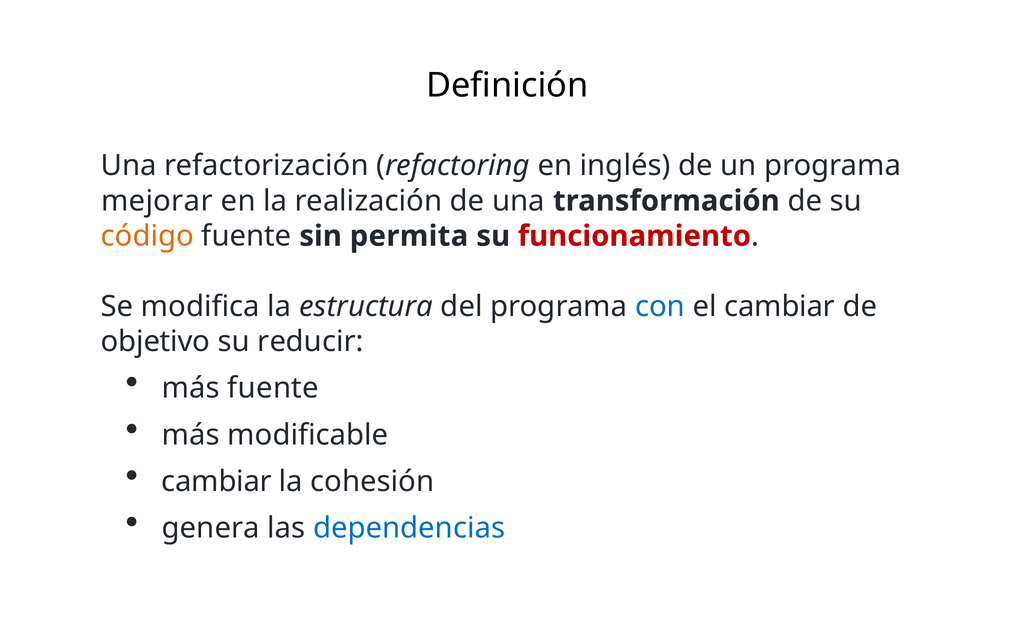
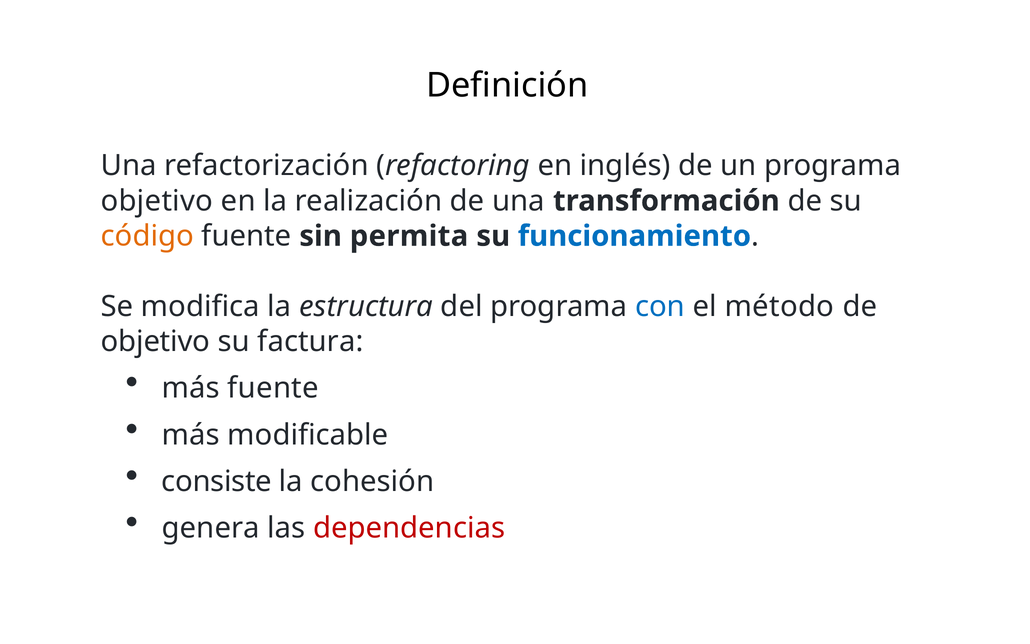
mejorar: mejorar -> objetivo (157, 201)
funcionamiento colour: red -> blue (634, 236)
el cambiar: cambiar -> método (779, 306)
reducir: reducir -> factura (310, 342)
cambiar: cambiar -> consiste (217, 481)
dependencias colour: blue -> red (409, 528)
